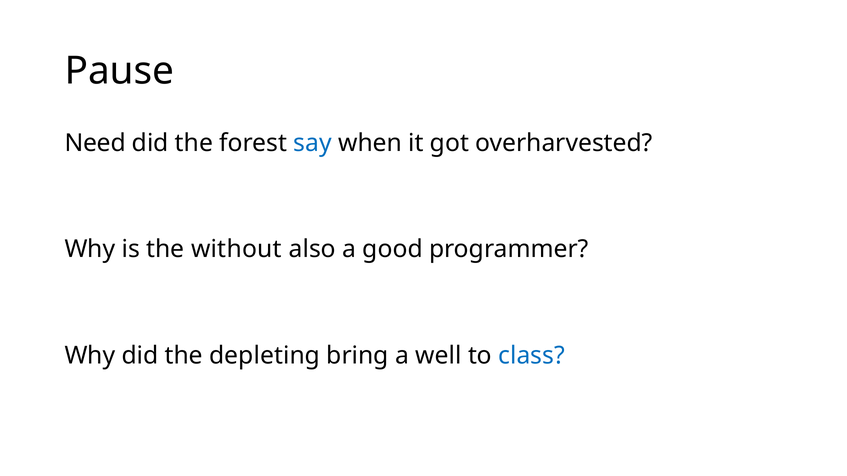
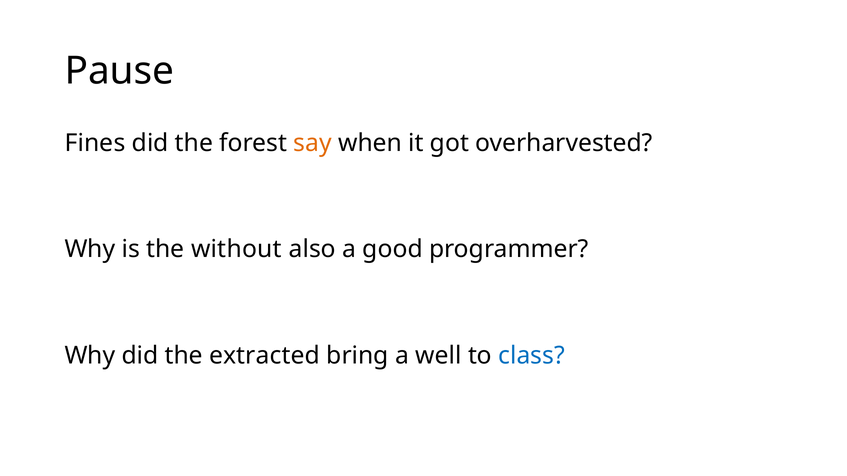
Need: Need -> Fines (95, 143)
say colour: blue -> orange (313, 143)
depleting: depleting -> extracted (265, 356)
